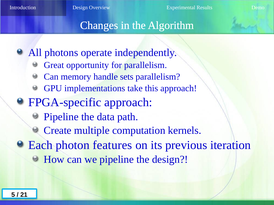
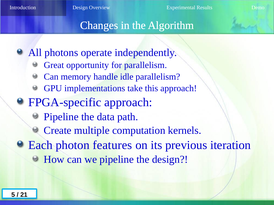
sets: sets -> idle (127, 77)
